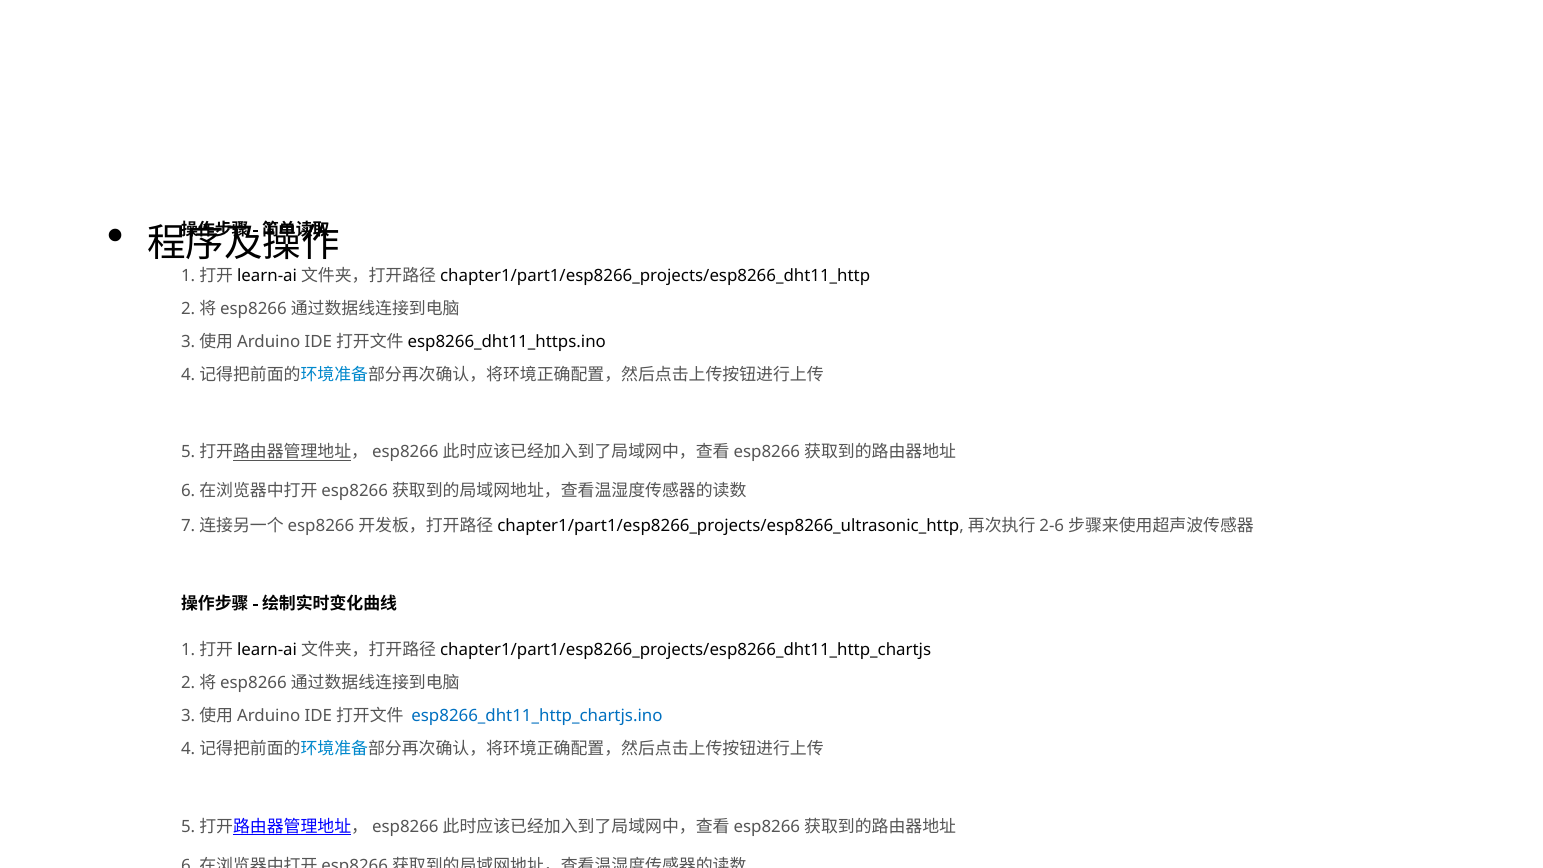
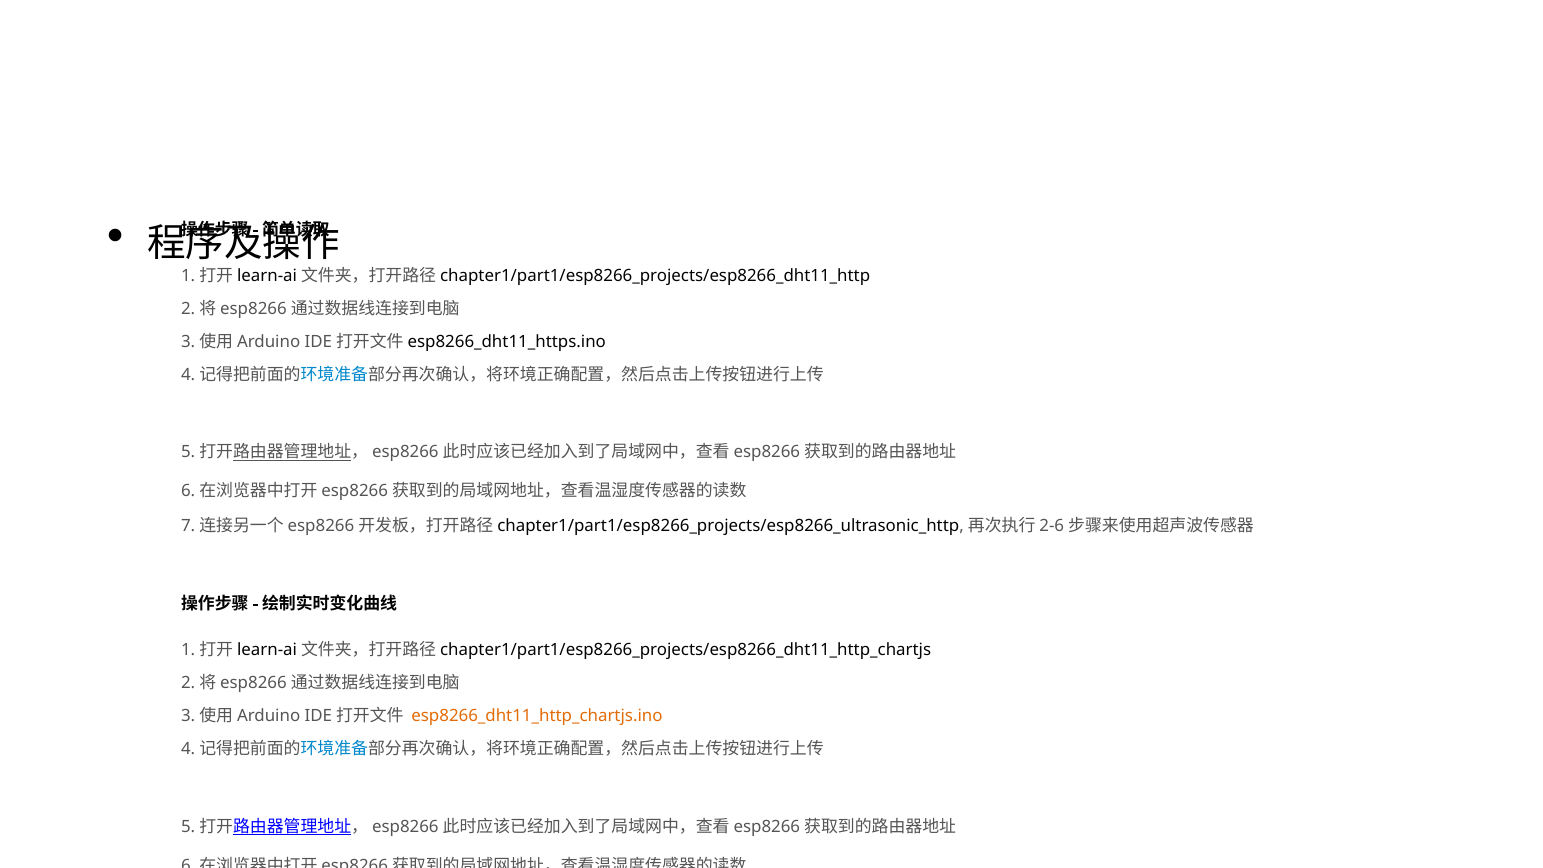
esp8266_dht11_http_chartjs.ino colour: blue -> orange (537, 716)
